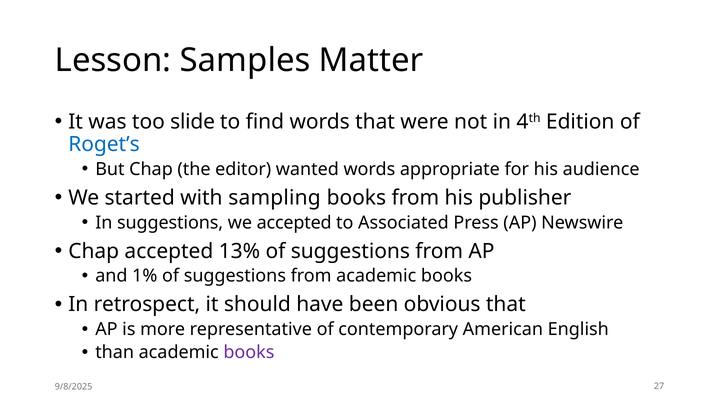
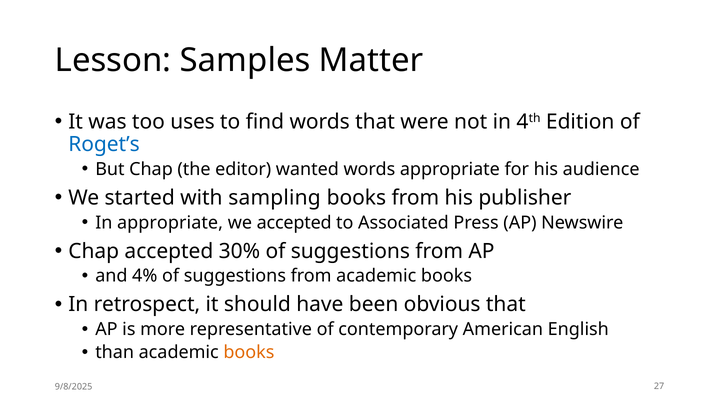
slide: slide -> uses (193, 122)
In suggestions: suggestions -> appropriate (170, 222)
13%: 13% -> 30% (239, 251)
1%: 1% -> 4% (145, 276)
books colour: purple -> orange (249, 352)
